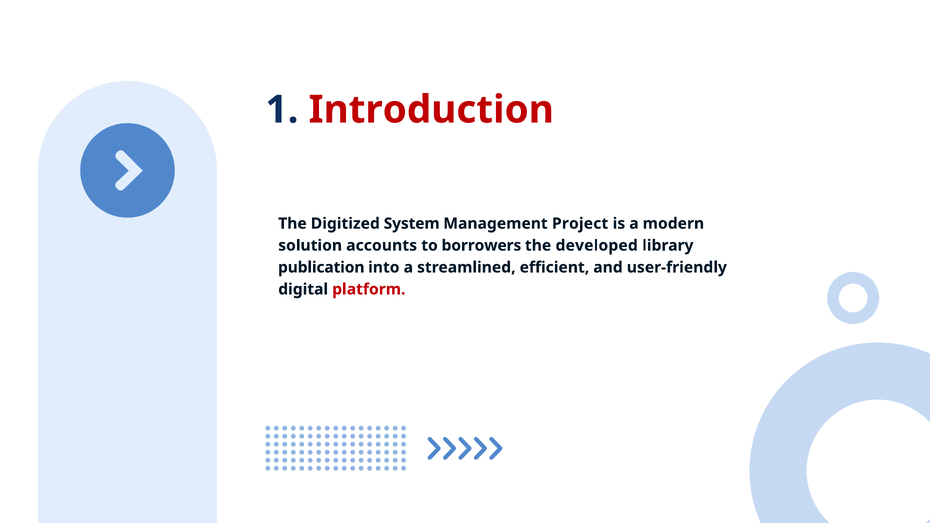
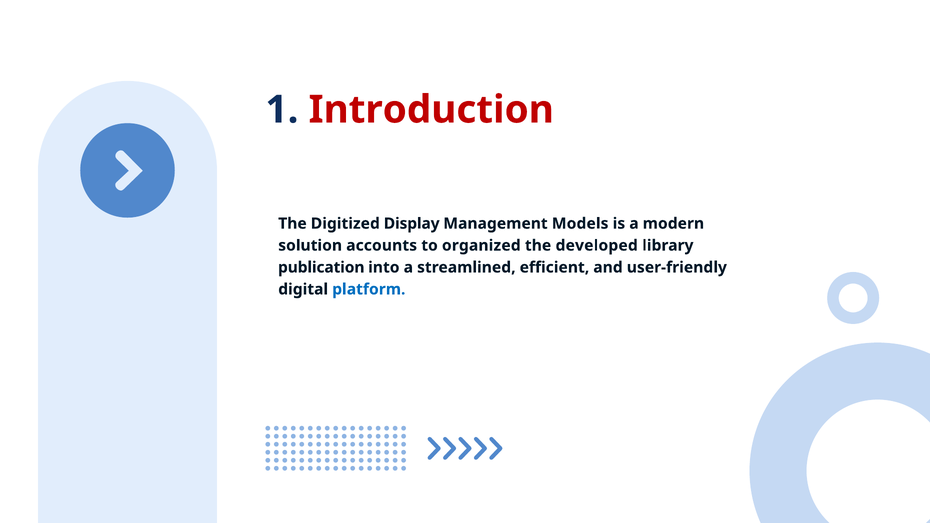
System: System -> Display (412, 224)
Project: Project -> Models (580, 224)
borrowers: borrowers -> organized (481, 246)
platform colour: red -> blue (369, 289)
